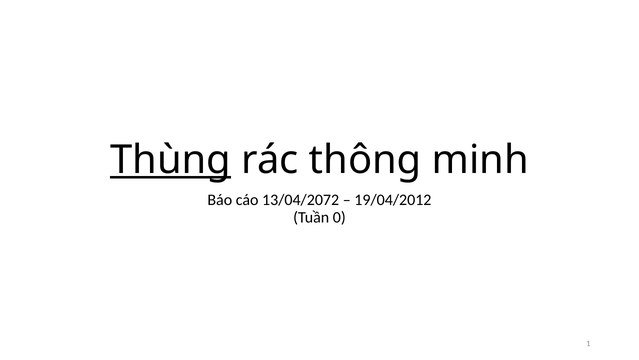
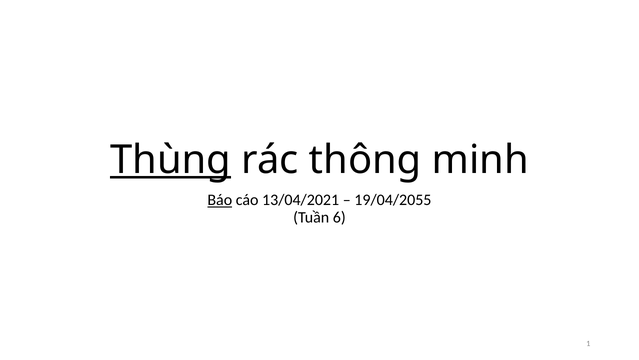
Báo underline: none -> present (220, 200)
13/04/2072: 13/04/2072 -> 13/04/2021 (301, 200)
19/04/2012: 19/04/2012 -> 19/04/2055 (393, 200)
0: 0 -> 6 (339, 217)
